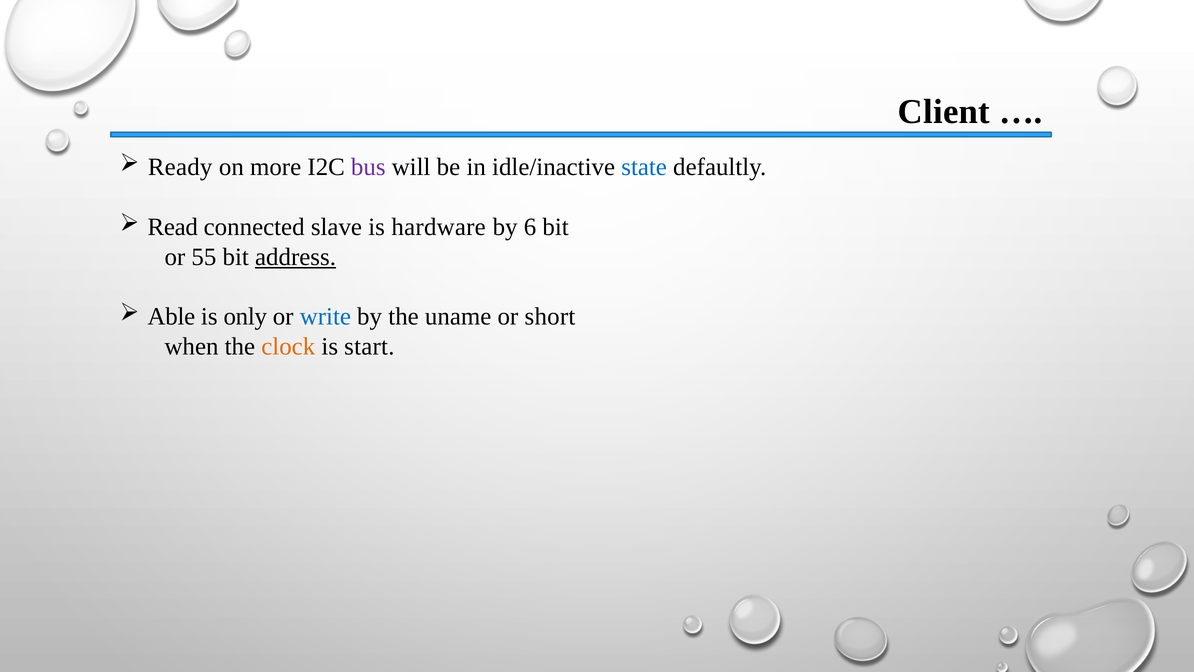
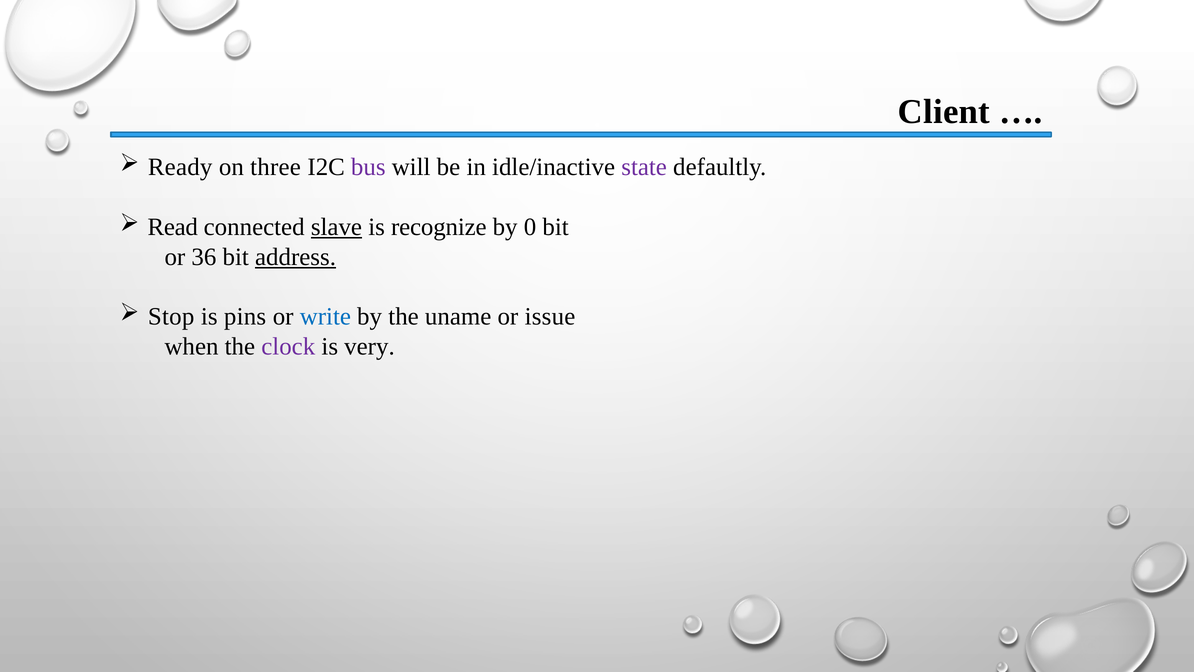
more: more -> three (276, 167)
state colour: blue -> purple (644, 167)
slave underline: none -> present (336, 227)
hardware: hardware -> recognize (439, 227)
6: 6 -> 0 (530, 227)
55: 55 -> 36 (204, 257)
Able: Able -> Stop (171, 316)
only: only -> pins (245, 316)
short: short -> issue (550, 316)
clock colour: orange -> purple (288, 346)
start: start -> very (369, 346)
